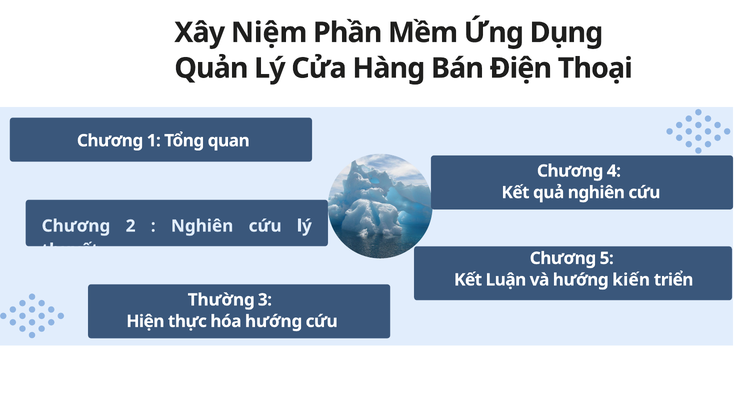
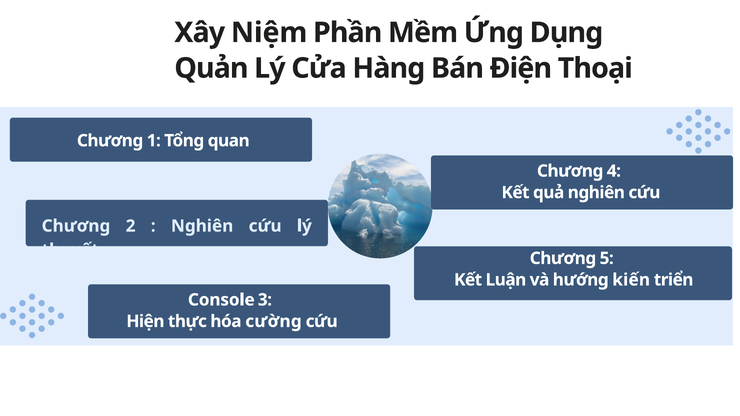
Thường: Thường -> Console (221, 300)
hóa hướng: hướng -> cường (273, 322)
